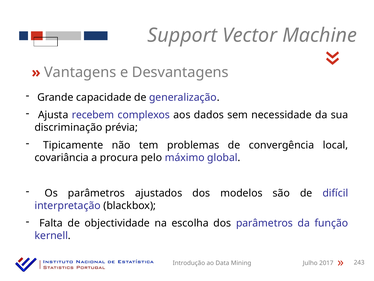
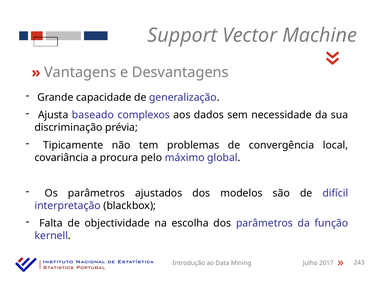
recebem: recebem -> baseado (93, 115)
